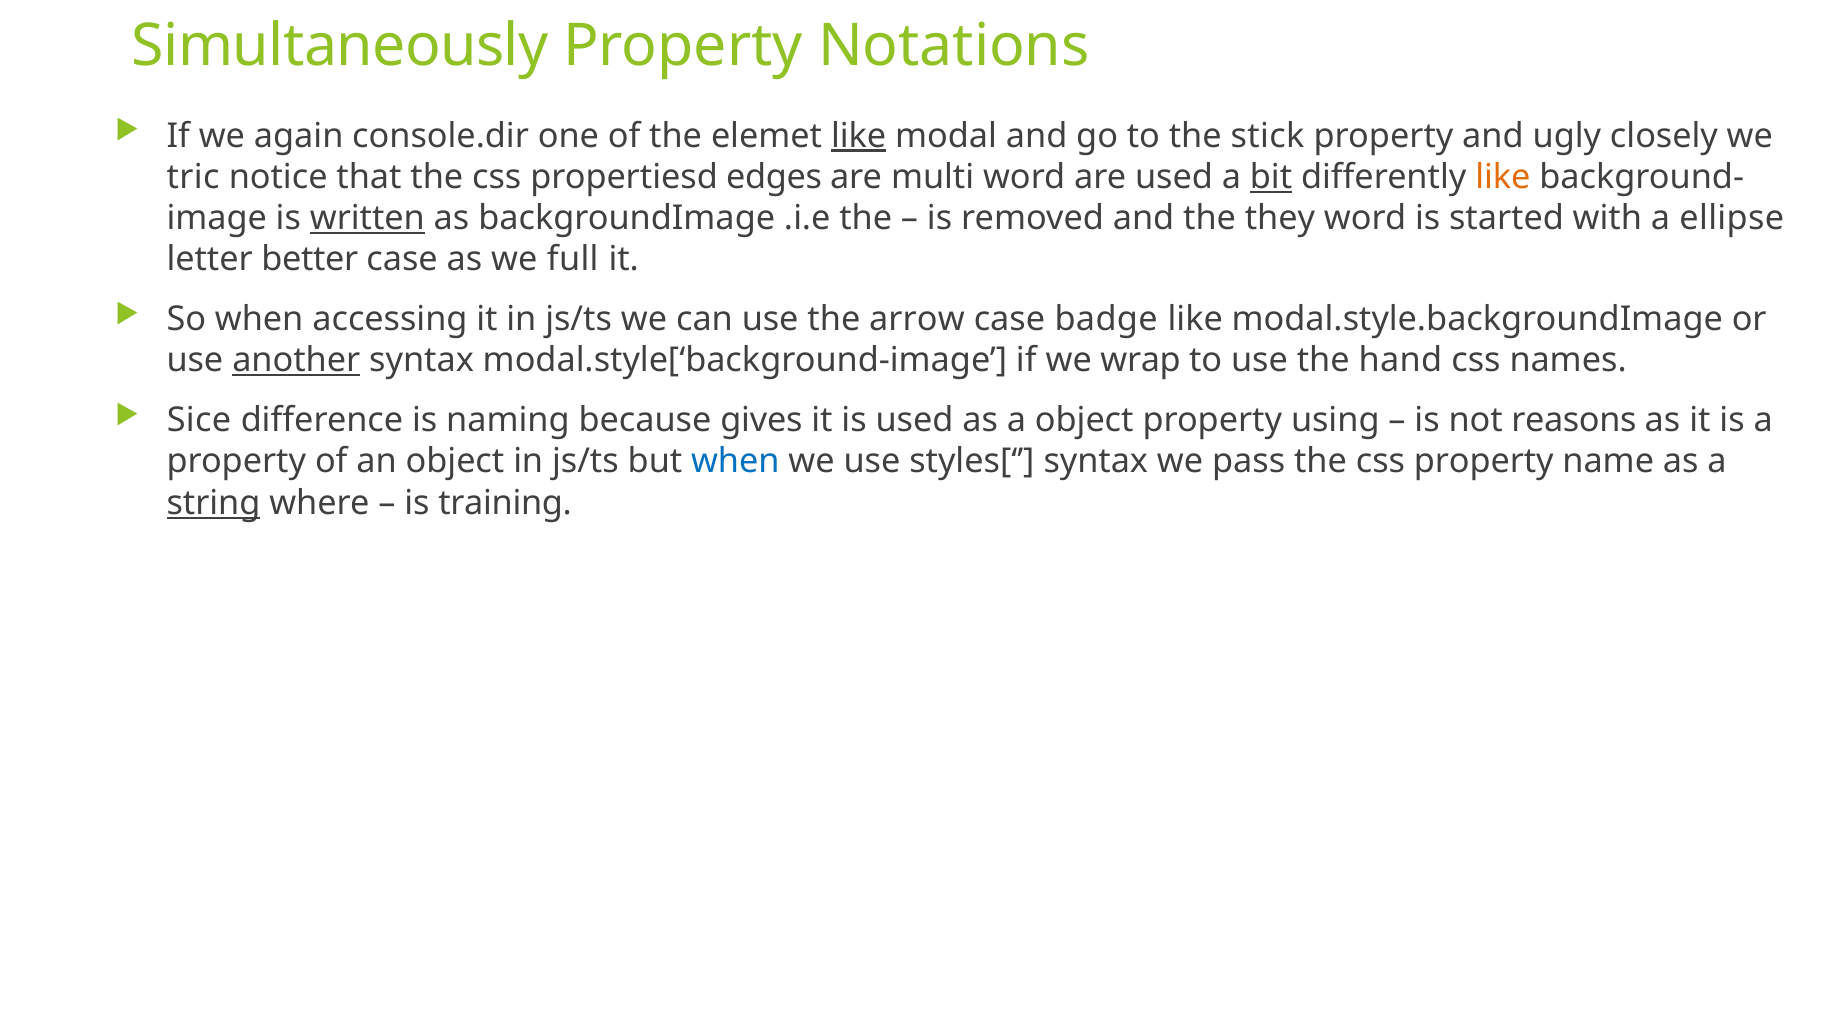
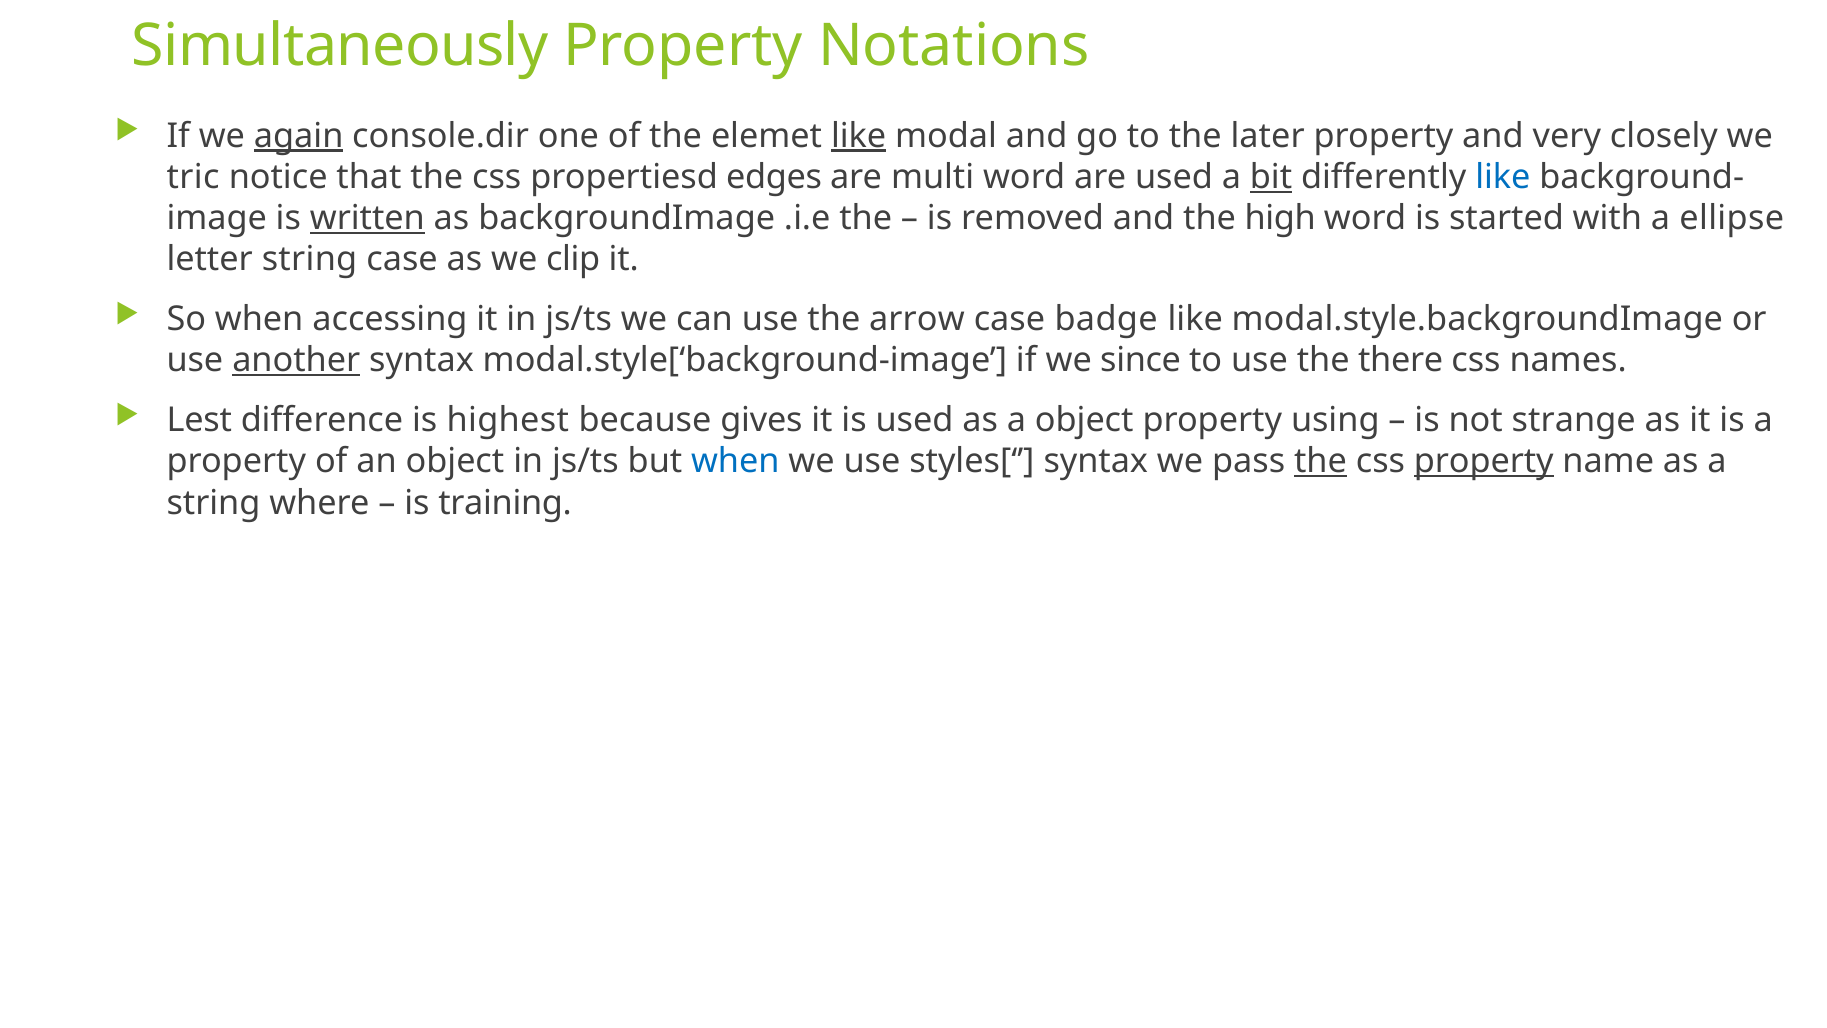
again underline: none -> present (299, 136)
stick: stick -> later (1268, 136)
ugly: ugly -> very (1567, 136)
like colour: orange -> blue (1503, 177)
they: they -> high (1280, 218)
letter better: better -> string (310, 259)
full: full -> clip (573, 259)
wrap: wrap -> since (1141, 360)
hand: hand -> there (1401, 360)
Sice: Sice -> Lest (199, 420)
naming: naming -> highest (508, 420)
reasons: reasons -> strange (1574, 420)
the underline: none -> present (1321, 462)
property underline: none -> present (1484, 462)
string underline: present -> none (213, 503)
